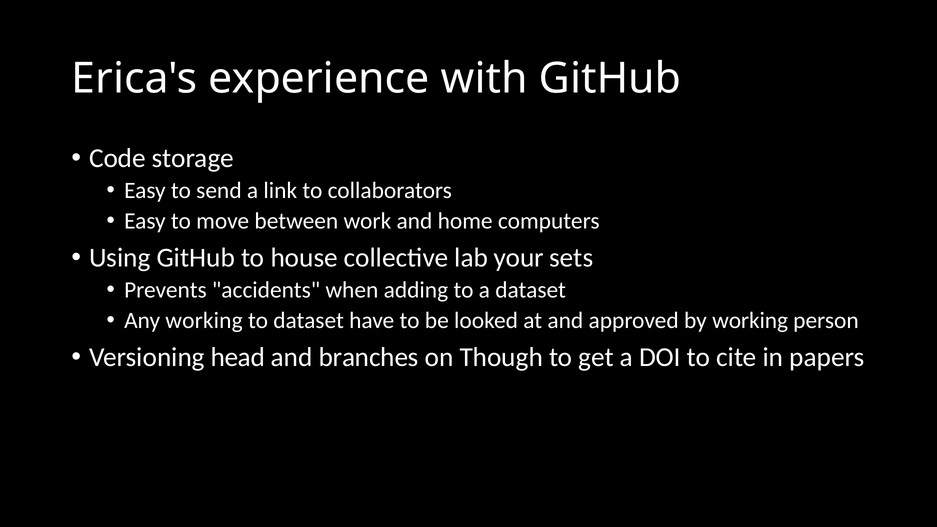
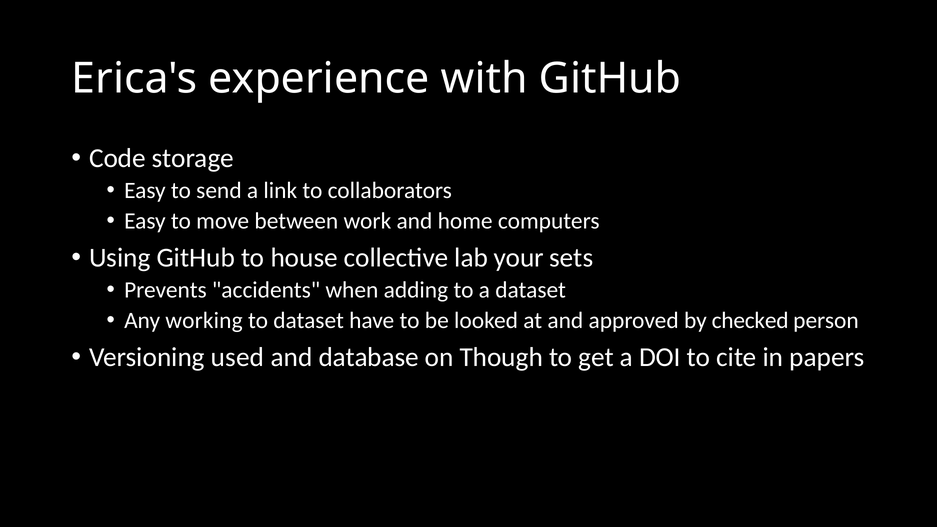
by working: working -> checked (750, 320)
head: head -> used (238, 357)
branches: branches -> database (369, 357)
